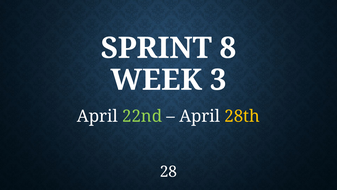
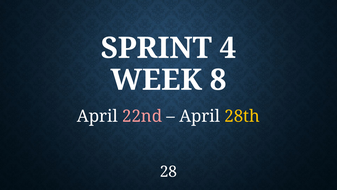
8: 8 -> 4 (228, 48)
3: 3 -> 8 (218, 80)
22nd colour: light green -> pink (142, 116)
